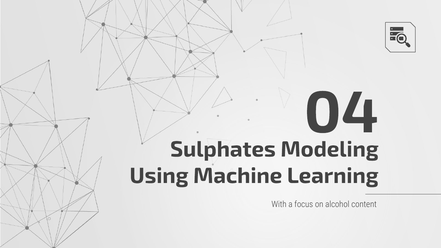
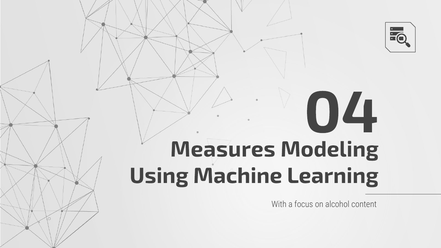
Sulphates: Sulphates -> Measures (223, 149)
